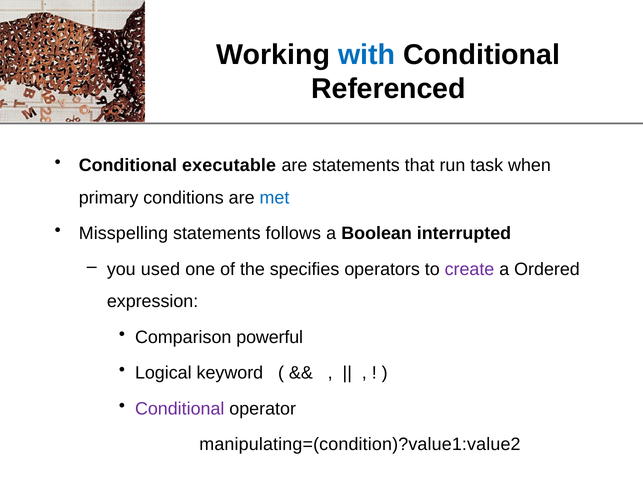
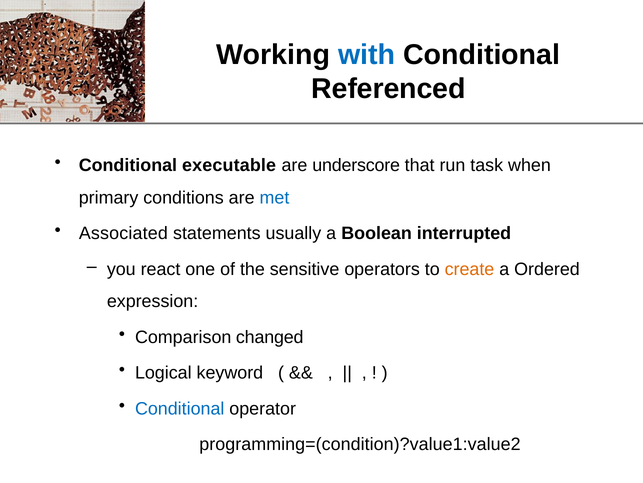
are statements: statements -> underscore (356, 165)
Misspelling: Misspelling -> Associated (123, 233)
follows: follows -> usually (293, 233)
used: used -> react (161, 269)
specifies: specifies -> sensitive (305, 269)
create colour: purple -> orange (469, 269)
powerful: powerful -> changed (270, 337)
Conditional colour: purple -> blue (180, 408)
manipulating=(condition)?value1:value2: manipulating=(condition)?value1:value2 -> programming=(condition)?value1:value2 (360, 444)
